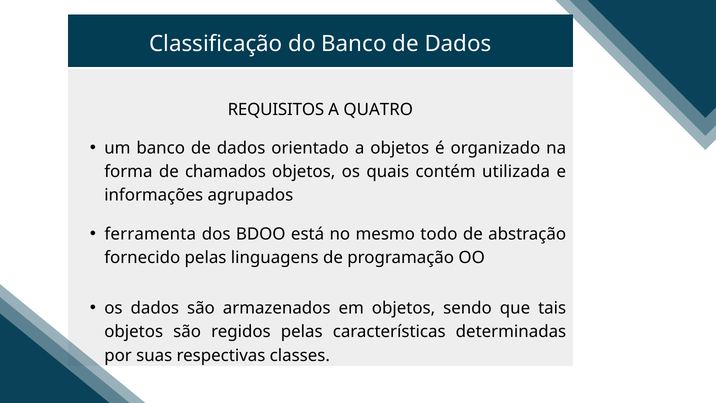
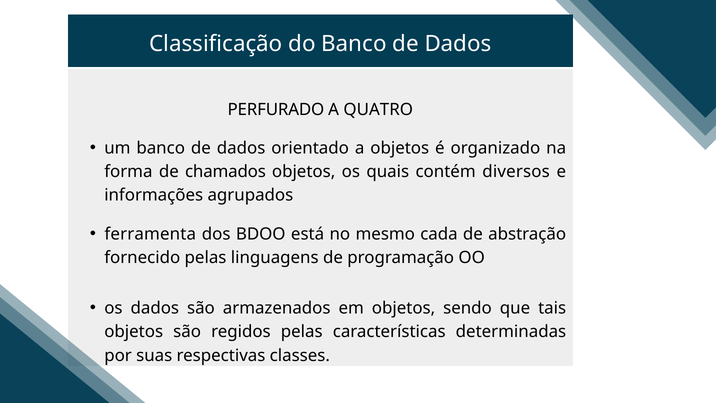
REQUISITOS: REQUISITOS -> PERFURADO (276, 110)
utilizada: utilizada -> diversos (516, 172)
todo: todo -> cada (439, 234)
